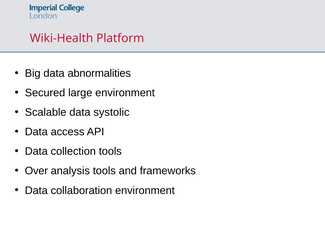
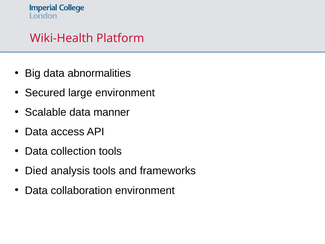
systolic: systolic -> manner (112, 112)
Over: Over -> Died (36, 171)
